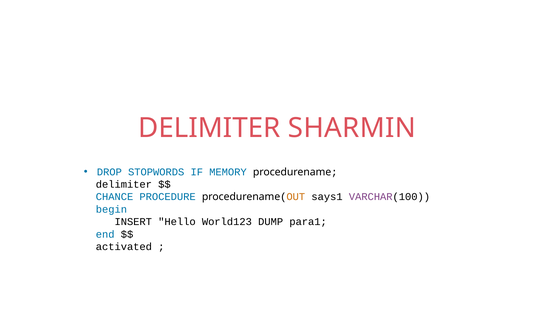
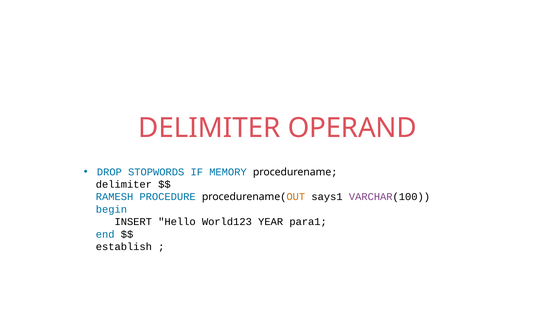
SHARMIN: SHARMIN -> OPERAND (352, 128)
CHANCE: CHANCE -> RAMESH (115, 197)
DUMP: DUMP -> YEAR (271, 222)
activated: activated -> establish (124, 247)
